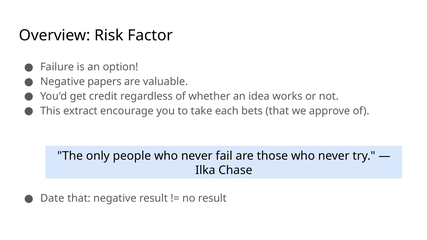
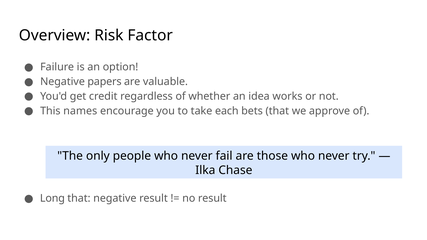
extract: extract -> names (80, 111)
Date: Date -> Long (52, 198)
